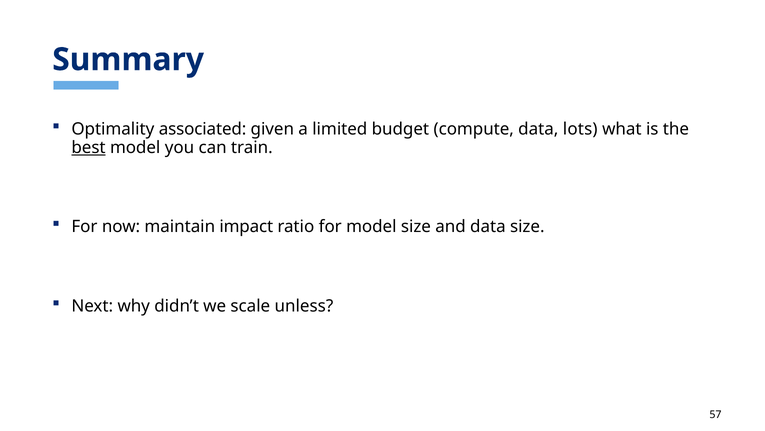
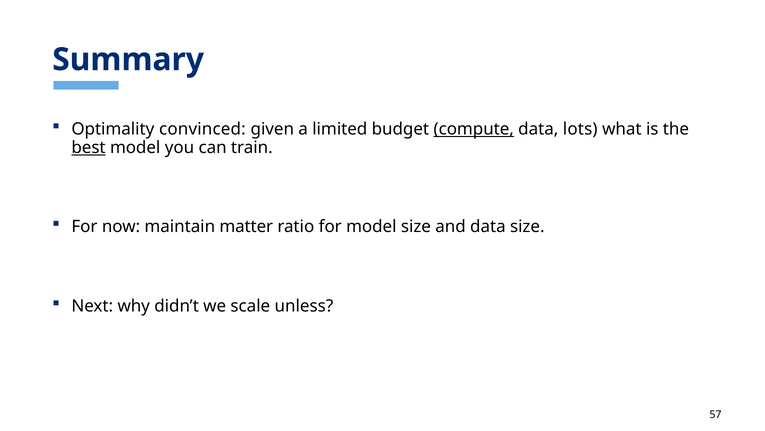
associated: associated -> convinced (202, 129)
compute underline: none -> present (474, 129)
impact: impact -> matter (246, 226)
